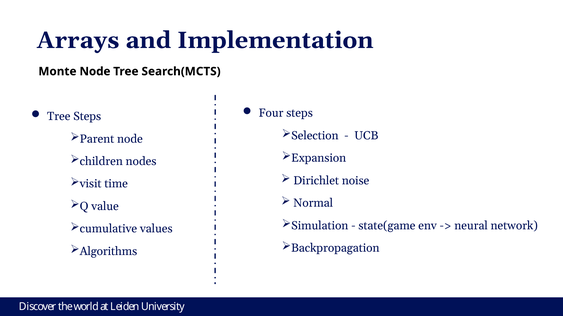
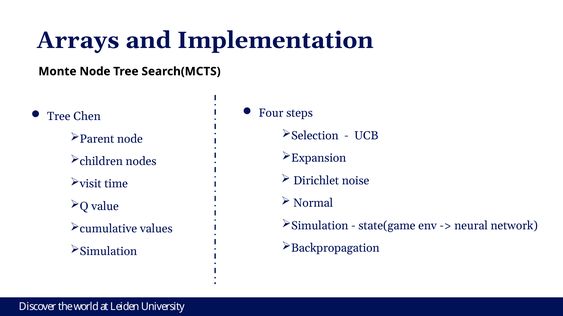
Tree Steps: Steps -> Chen (87, 117)
Algorithms: Algorithms -> Simulation (108, 252)
